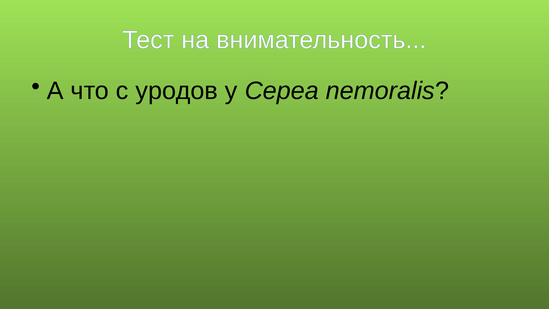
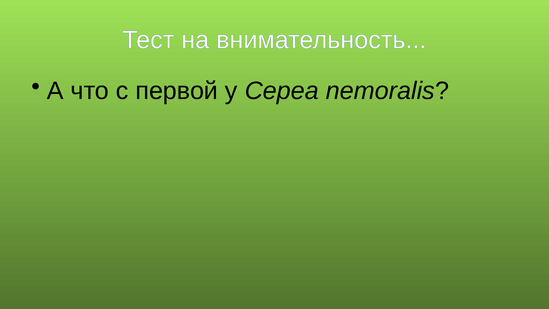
уродов: уродов -> первой (177, 91)
